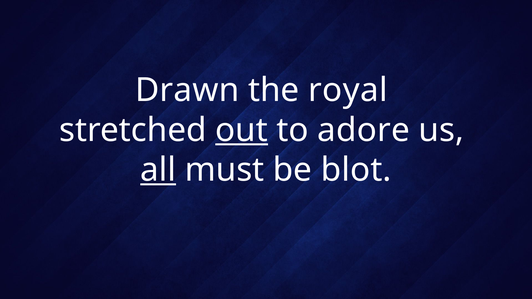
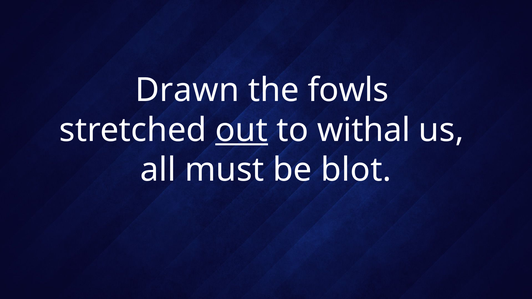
royal: royal -> fowls (348, 90)
adore: adore -> withal (364, 130)
all underline: present -> none (158, 170)
